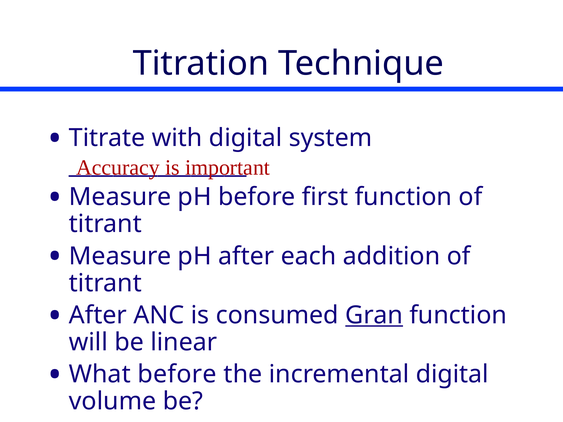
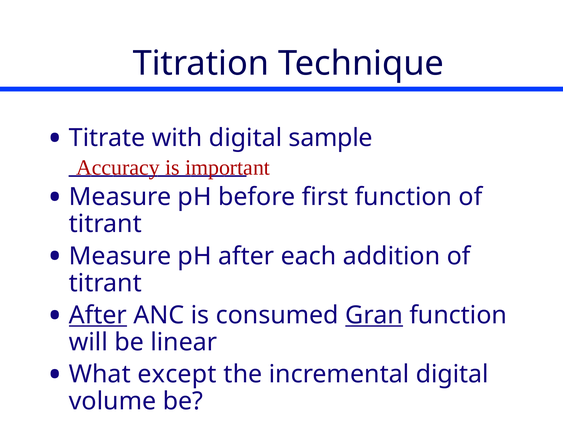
system: system -> sample (331, 138)
After underline: none -> present (98, 315)
What before: before -> except (177, 374)
